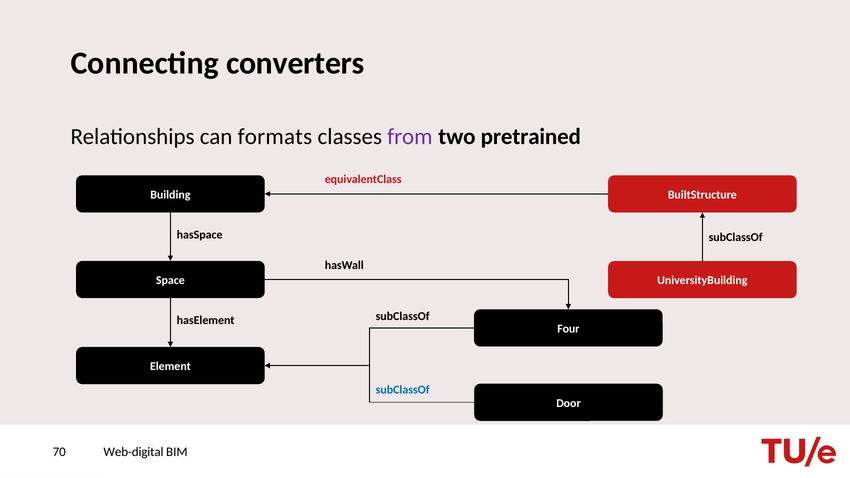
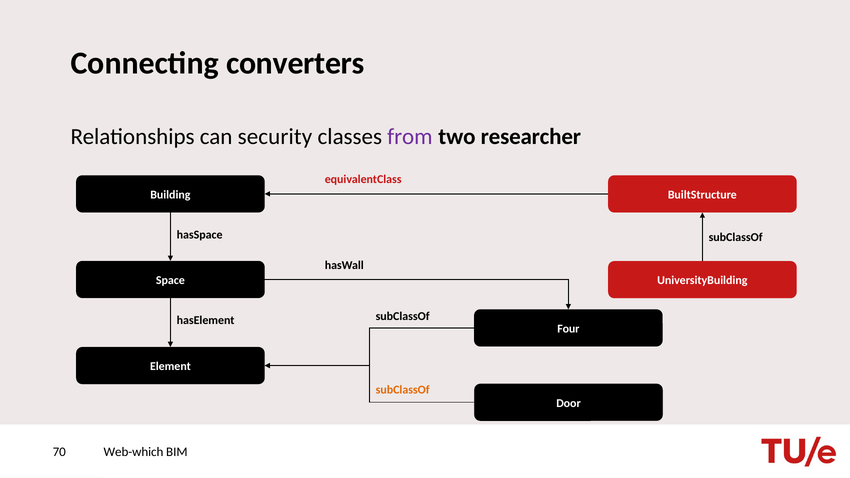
formats: formats -> security (275, 137)
pretrained: pretrained -> researcher (531, 137)
subClassOf colour: blue -> orange (403, 390)
Web-digital: Web-digital -> Web-which (133, 452)
